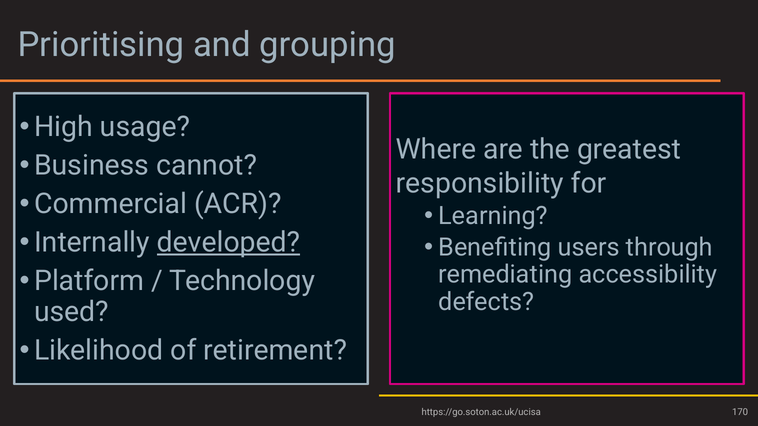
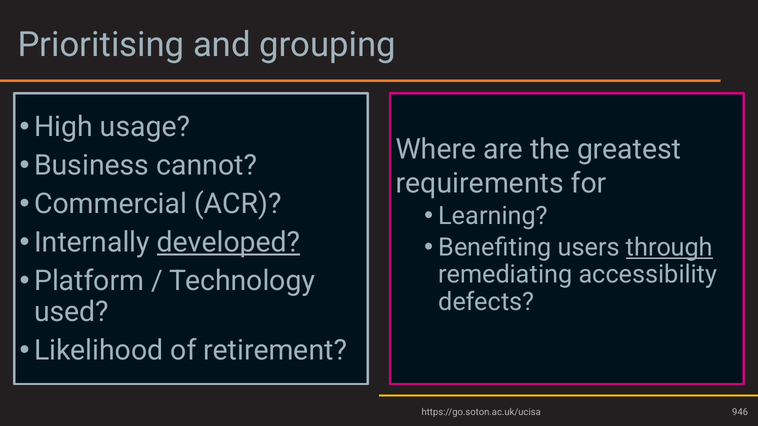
responsibility: responsibility -> requirements (480, 184)
through underline: none -> present (669, 247)
170: 170 -> 946 (740, 412)
